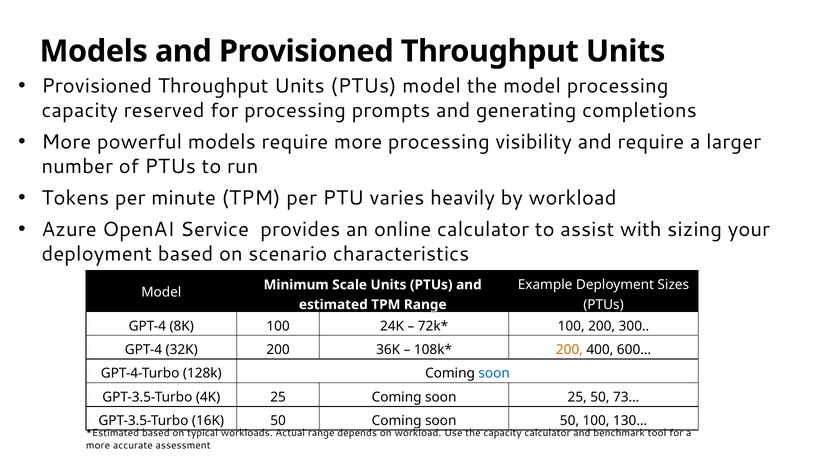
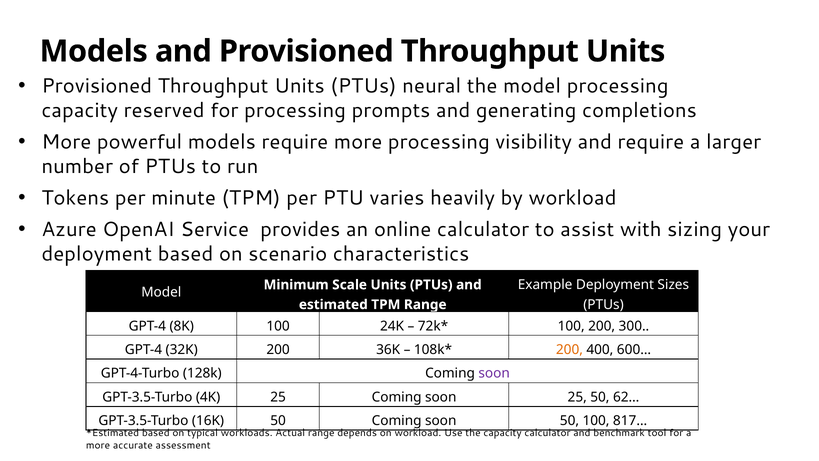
PTUs model: model -> neural (432, 86)
soon colour: blue -> purple (494, 373)
73…: 73… -> 62… (626, 397)
130…: 130… -> 817… (630, 420)
